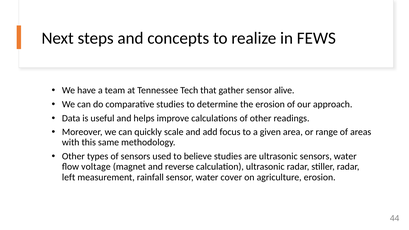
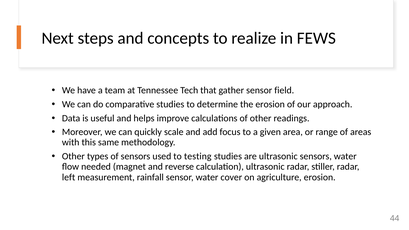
alive: alive -> field (284, 90)
believe: believe -> testing (198, 156)
voltage: voltage -> needed (96, 167)
